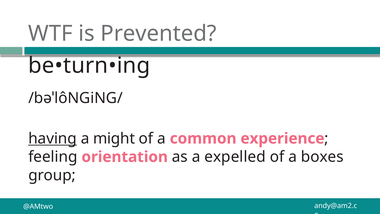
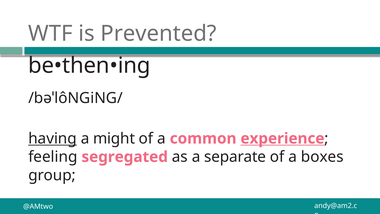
be•turn•ing: be•turn•ing -> be•then•ing (89, 65)
experience underline: none -> present (282, 138)
orientation: orientation -> segregated (125, 157)
expelled: expelled -> separate (235, 157)
